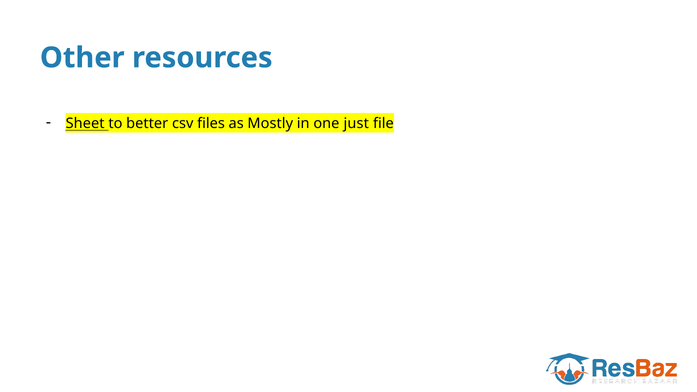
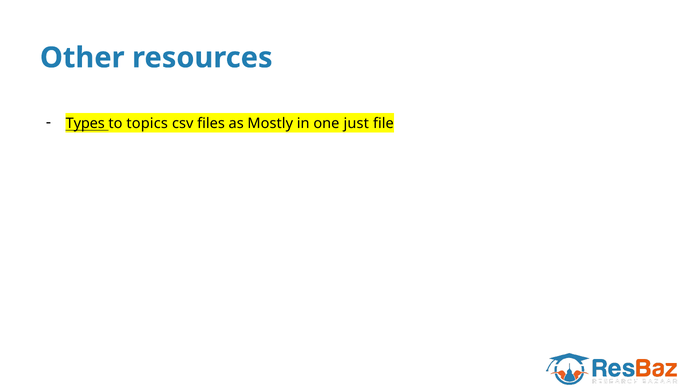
Sheet: Sheet -> Types (85, 124)
better: better -> topics (147, 124)
